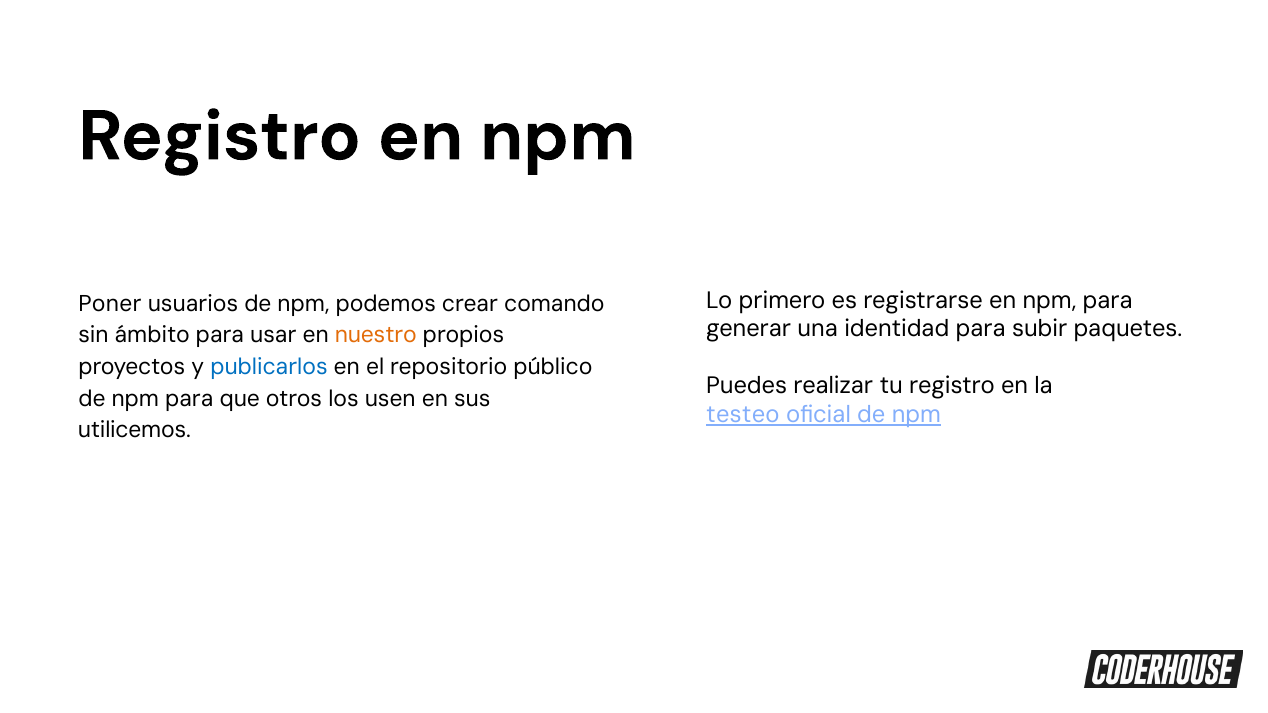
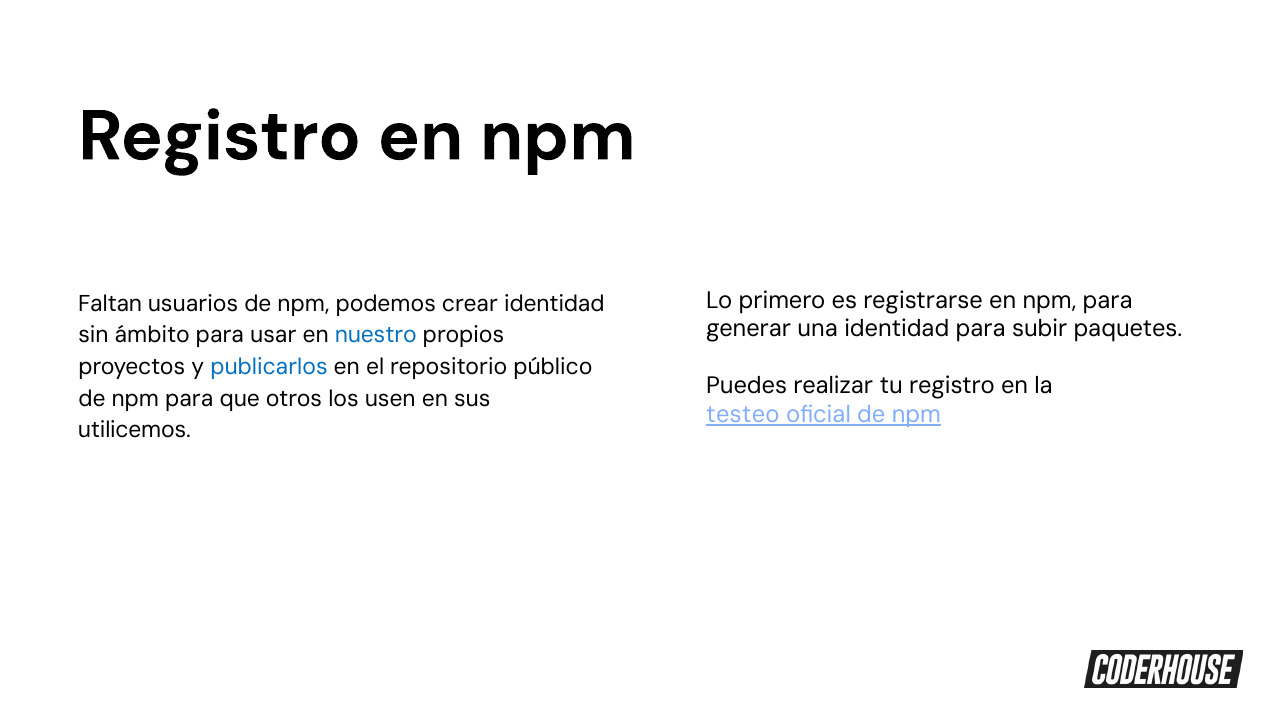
Poner: Poner -> Faltan (110, 304)
crear comando: comando -> identidad (554, 304)
nuestro colour: orange -> blue (376, 335)
